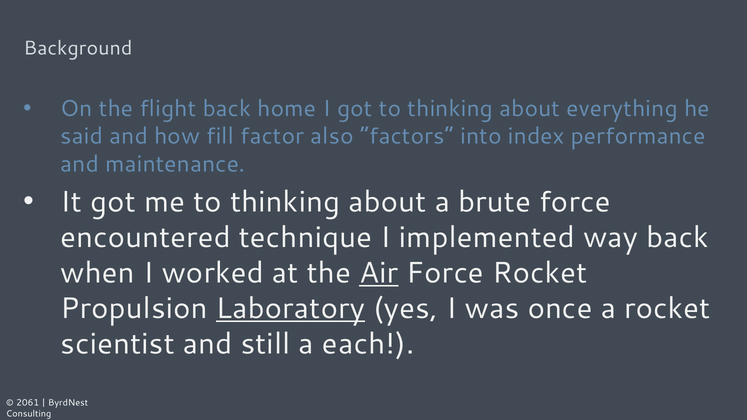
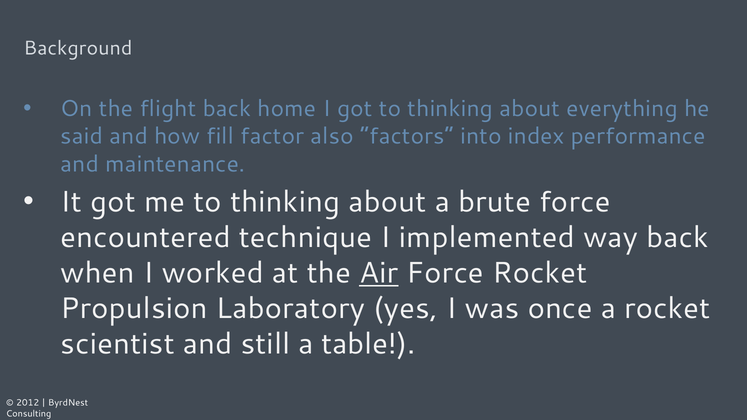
Laboratory underline: present -> none (290, 309)
each: each -> table (368, 344)
2061: 2061 -> 2012 (28, 403)
